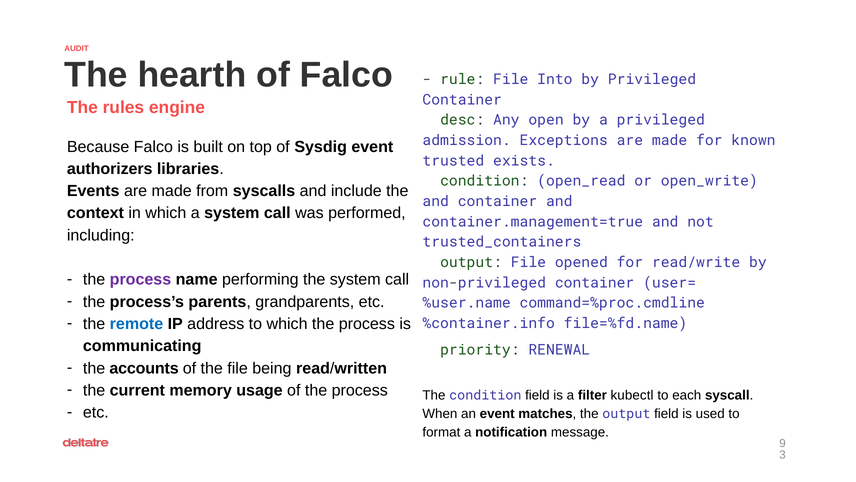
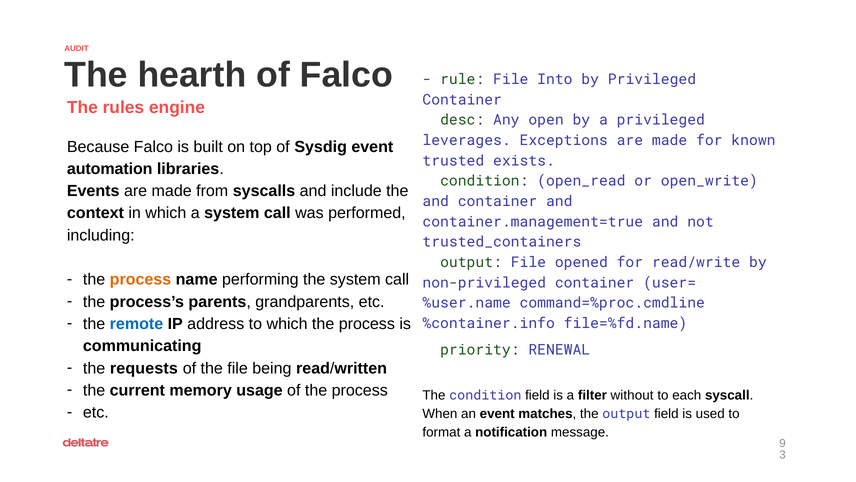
admission: admission -> leverages (467, 140)
authorizers: authorizers -> automation (110, 169)
process colour: purple -> orange (140, 279)
accounts: accounts -> requests (144, 368)
kubectl: kubectl -> without (632, 395)
